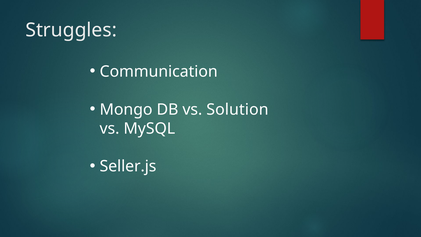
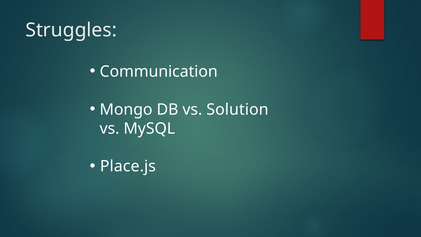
Seller.js: Seller.js -> Place.js (128, 166)
